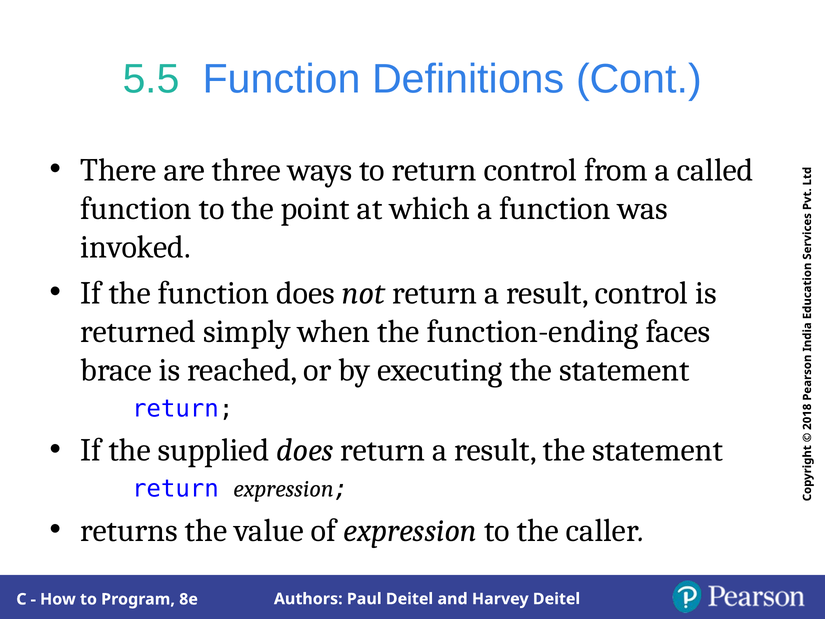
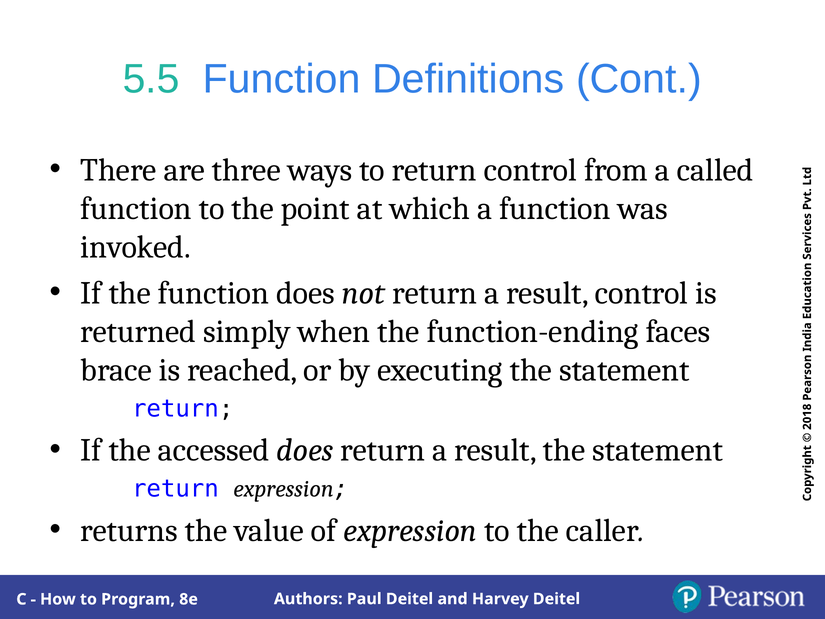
supplied: supplied -> accessed (214, 450)
